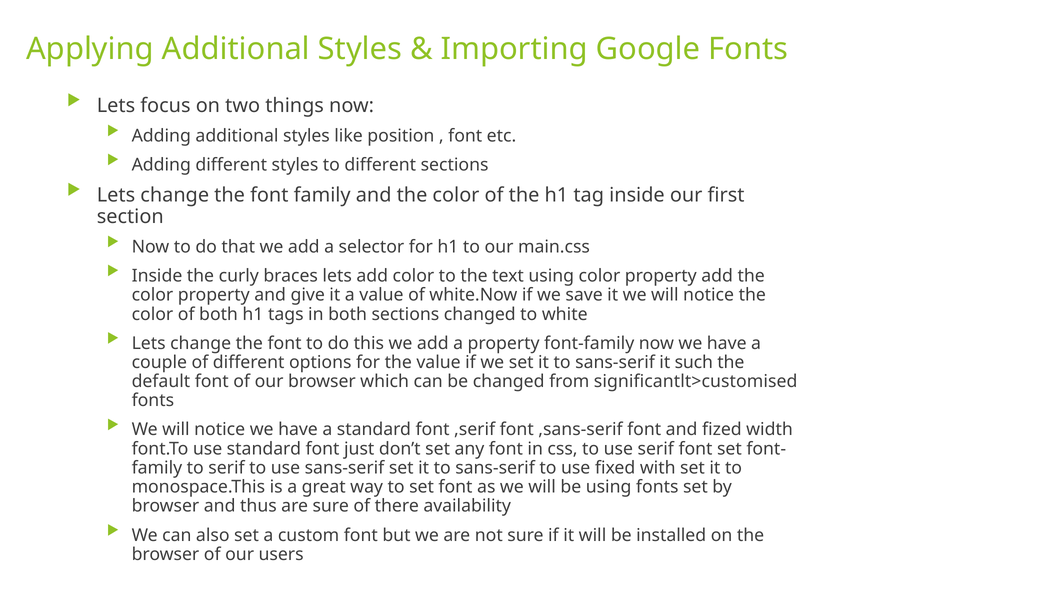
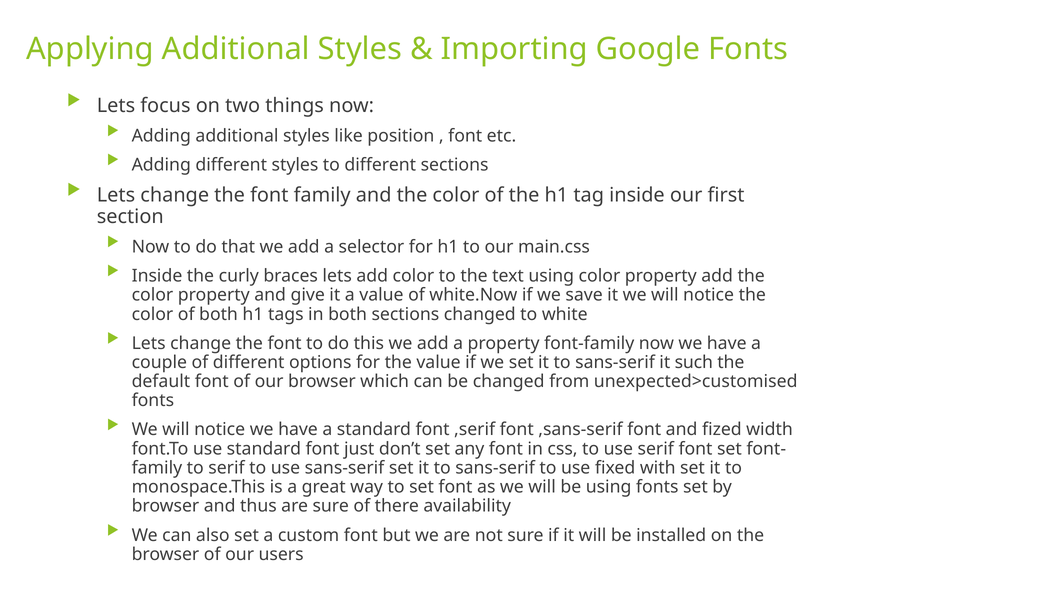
significantlt>customised: significantlt>customised -> unexpected>customised (696, 381)
